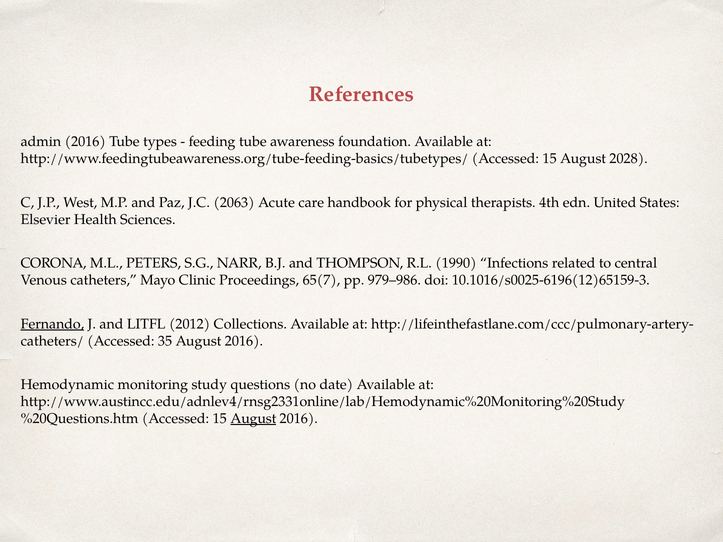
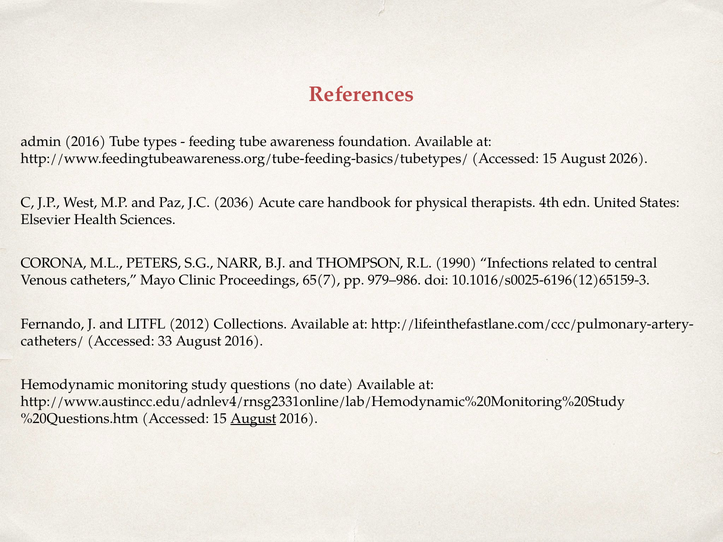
2028: 2028 -> 2026 (629, 159)
2063: 2063 -> 2036 (234, 203)
Fernando underline: present -> none (52, 324)
35: 35 -> 33 (165, 341)
